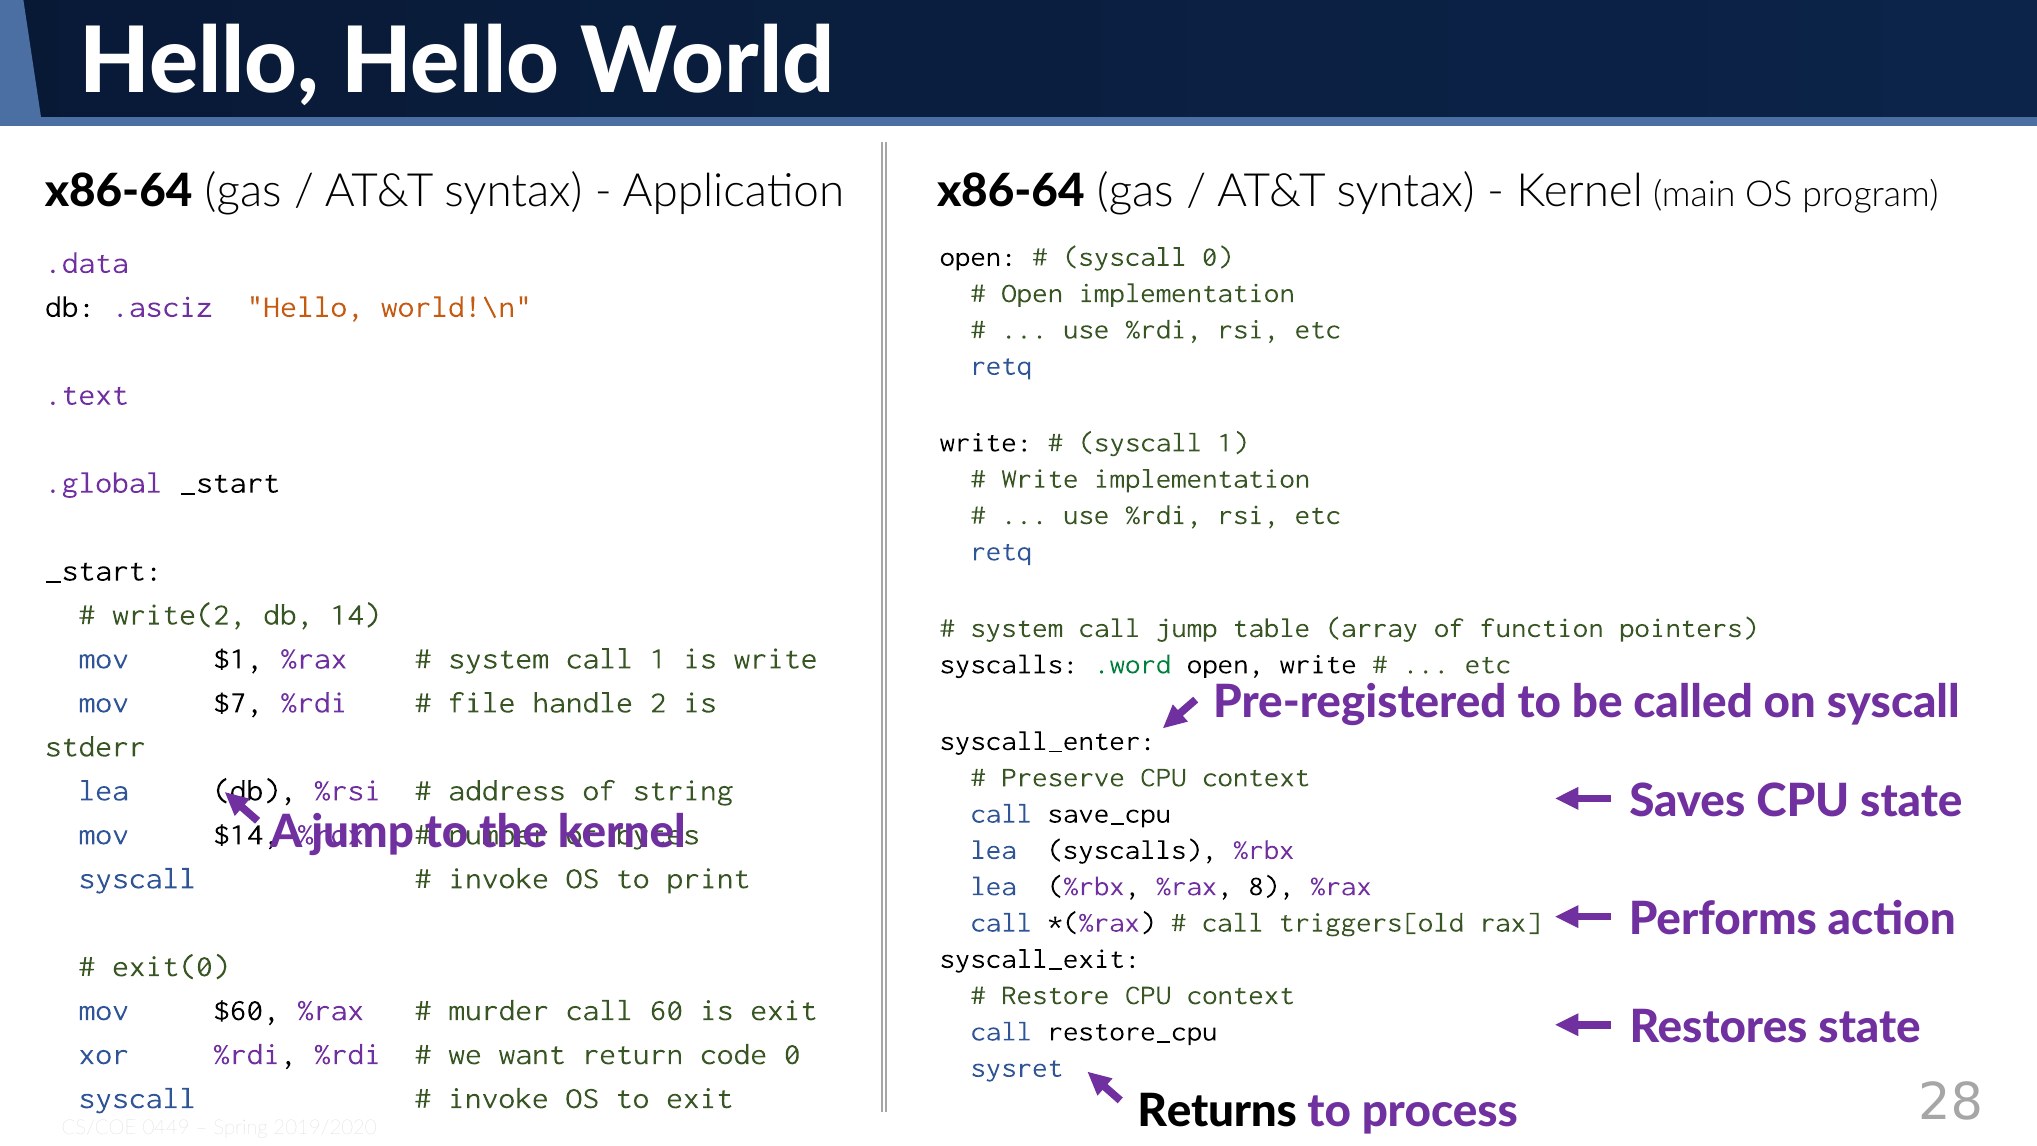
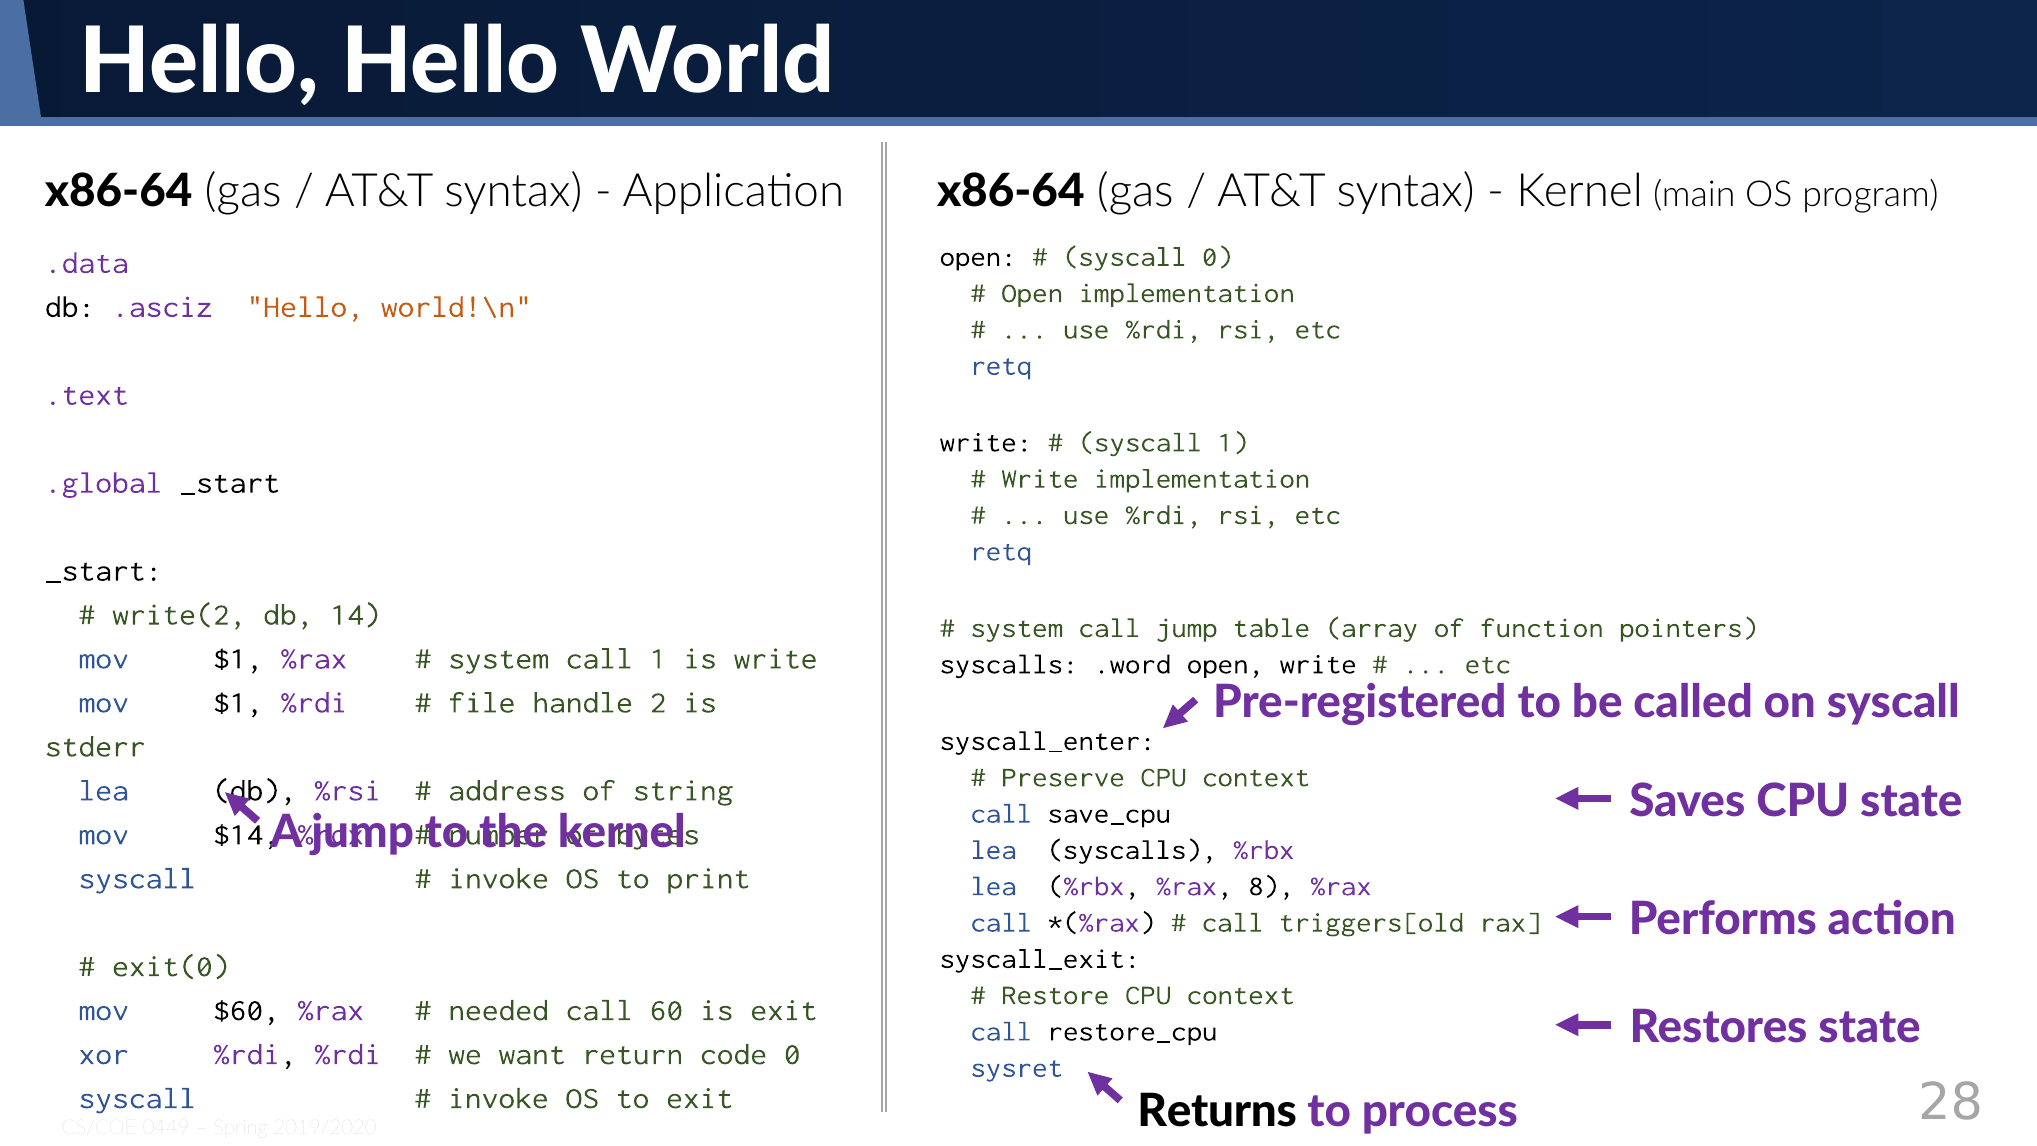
.word colour: green -> black (1133, 664)
$7: $7 -> $1 (238, 702)
murder: murder -> needed (499, 1010)
